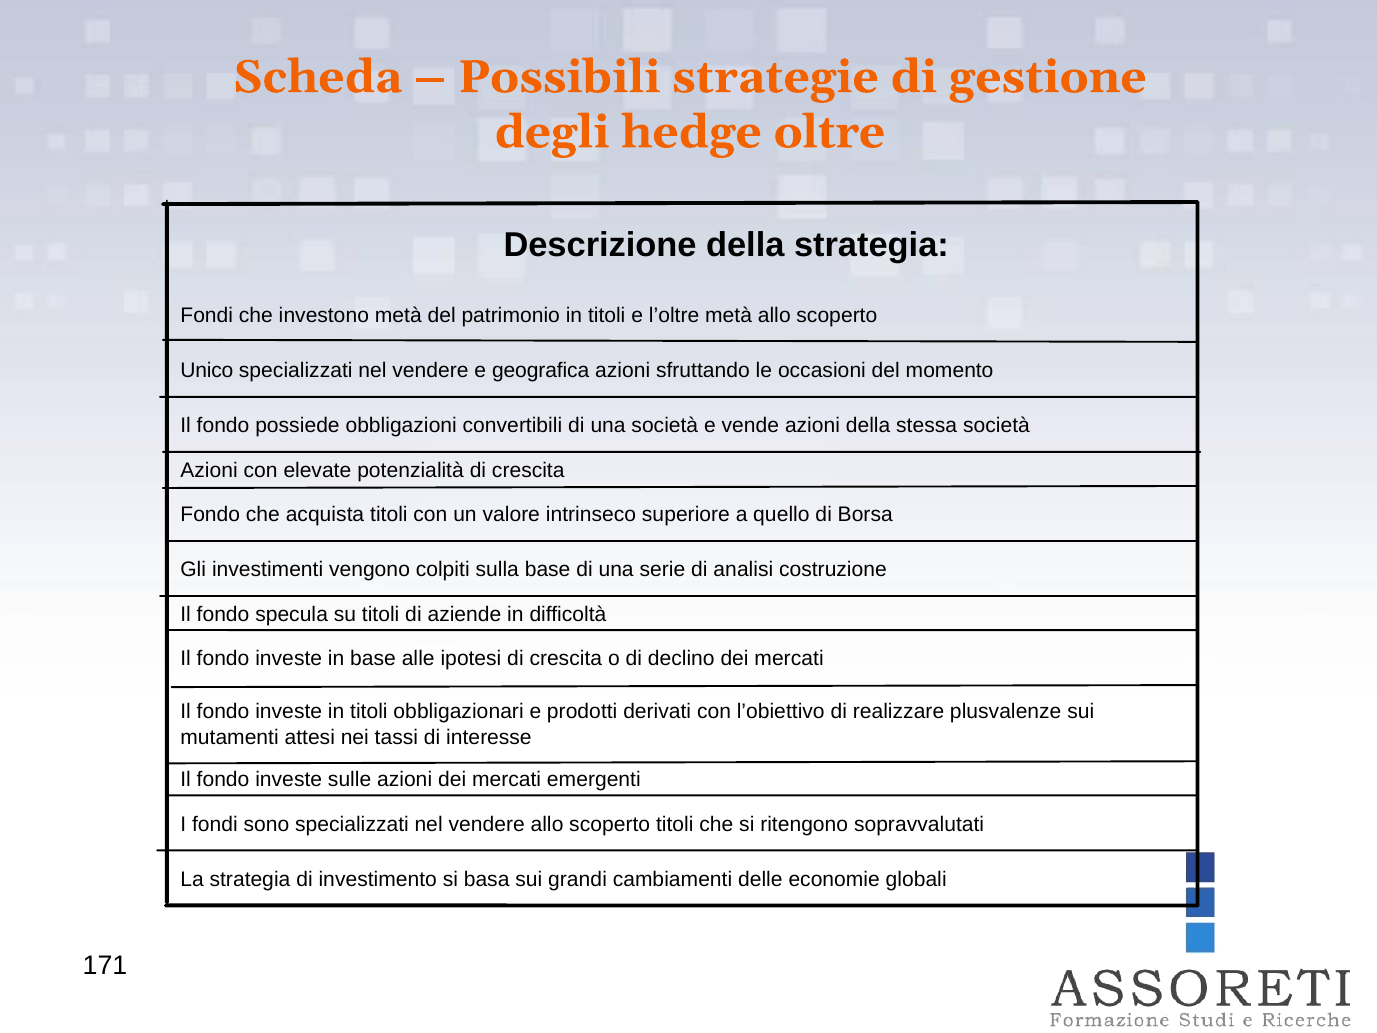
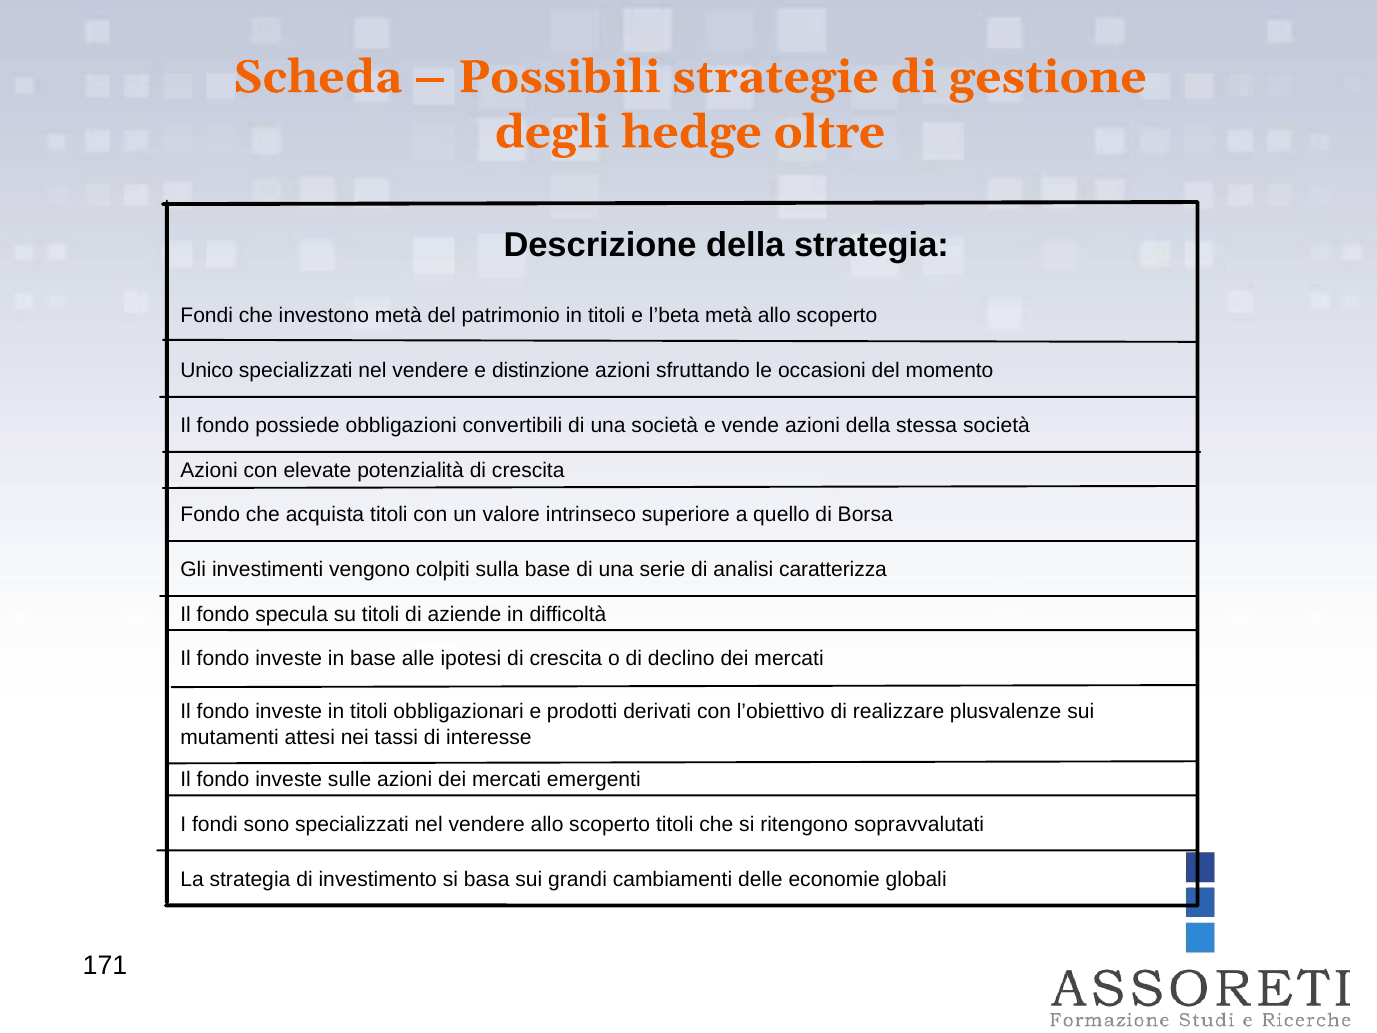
l’oltre: l’oltre -> l’beta (674, 316)
geografica: geografica -> distinzione (541, 371)
costruzione: costruzione -> caratterizza (833, 570)
